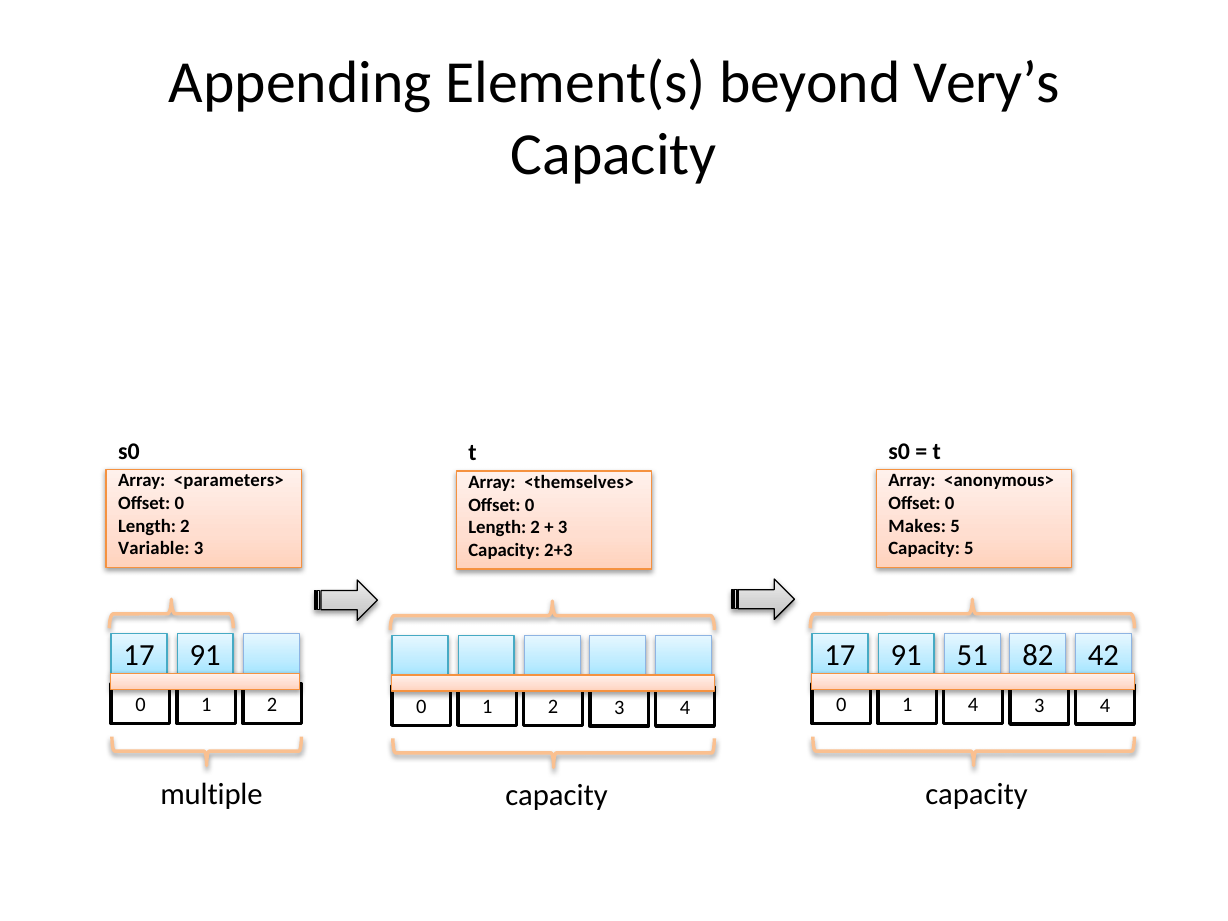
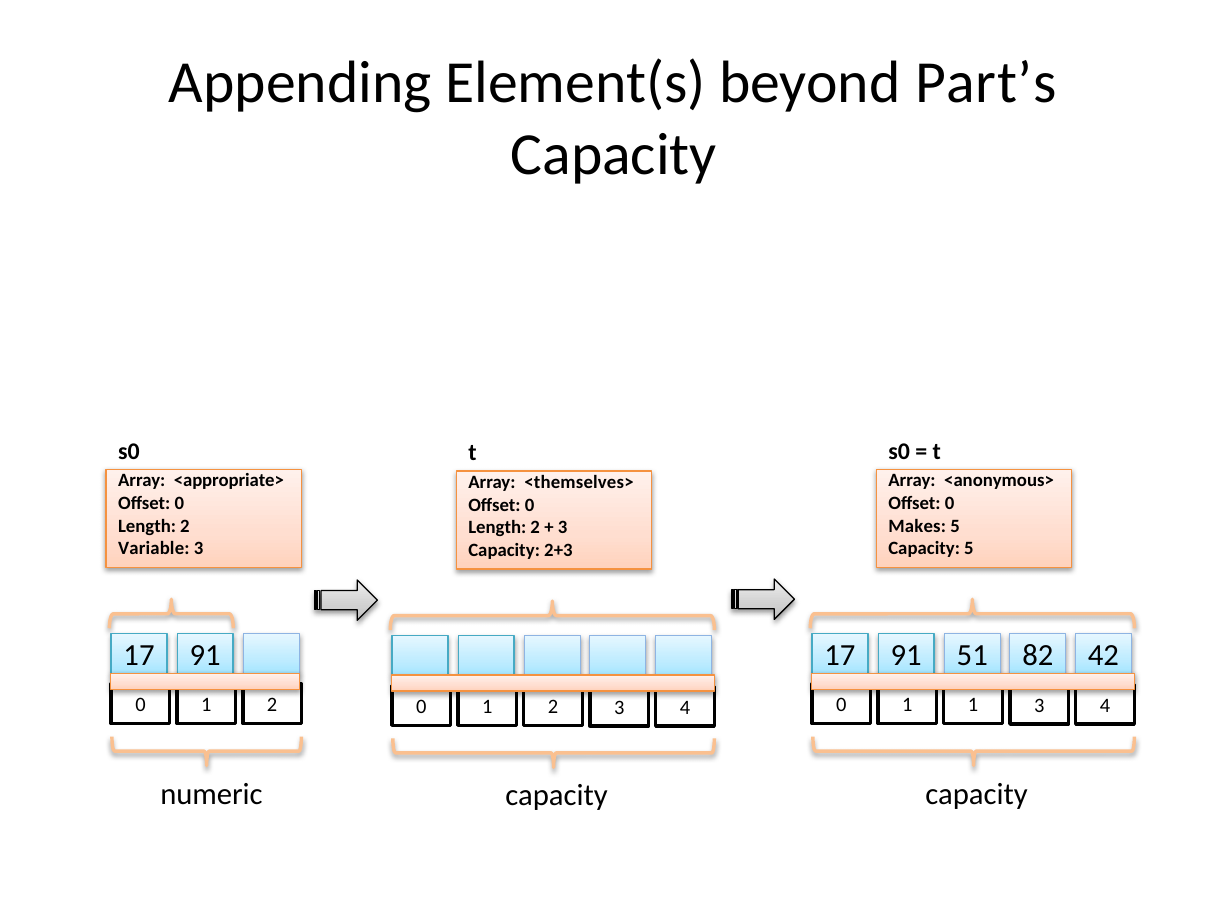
Very’s: Very’s -> Part’s (986, 83)
<parameters>: <parameters> -> <appropriate> (229, 481)
1 4: 4 -> 1 (973, 705)
multiple: multiple -> numeric (211, 794)
